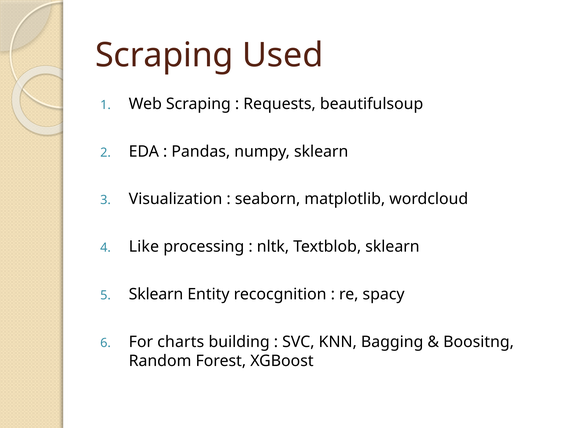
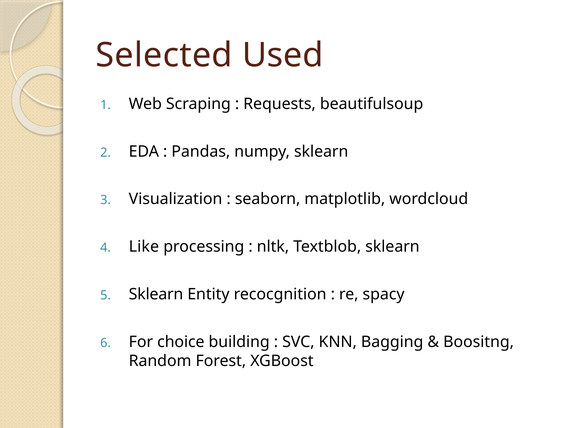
Scraping: Scraping -> Selected (164, 55)
charts: charts -> choice (181, 342)
